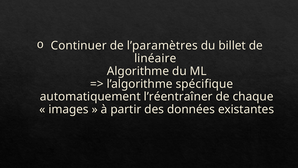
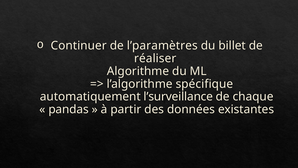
linéaire: linéaire -> réaliser (155, 58)
l’réentraîner: l’réentraîner -> l’surveillance (178, 96)
images: images -> pandas (69, 109)
